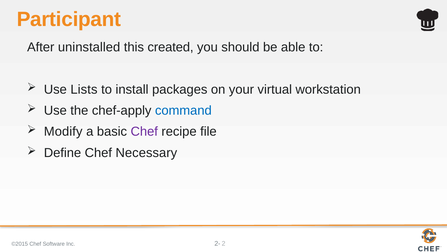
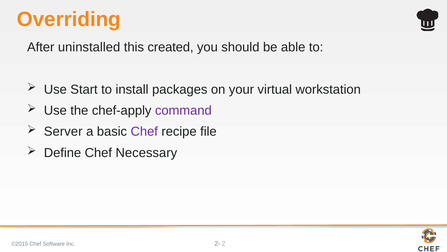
Participant: Participant -> Overriding (69, 19)
Lists: Lists -> Start (84, 89)
command colour: blue -> purple (183, 110)
Modify: Modify -> Server (63, 131)
